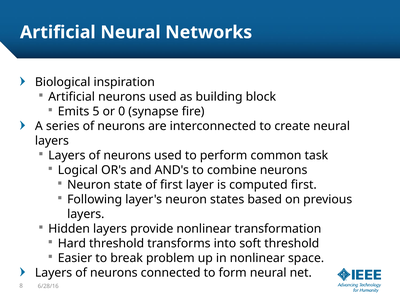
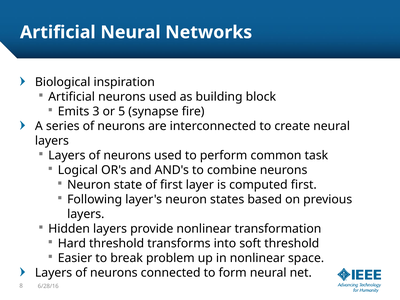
5: 5 -> 3 (96, 111)
0: 0 -> 5 (122, 111)
